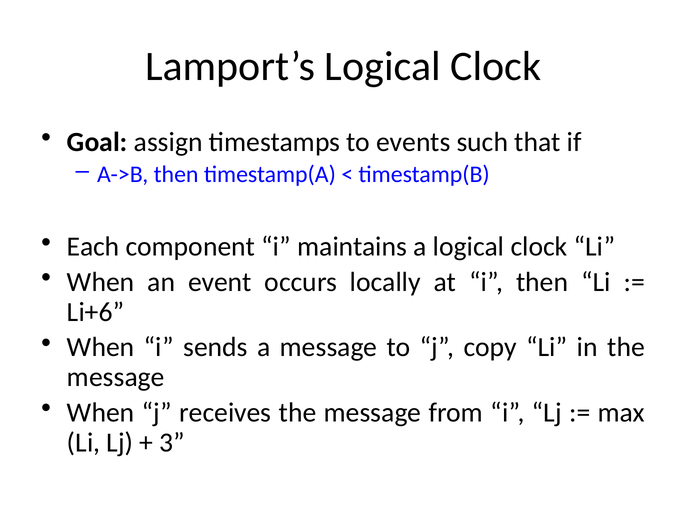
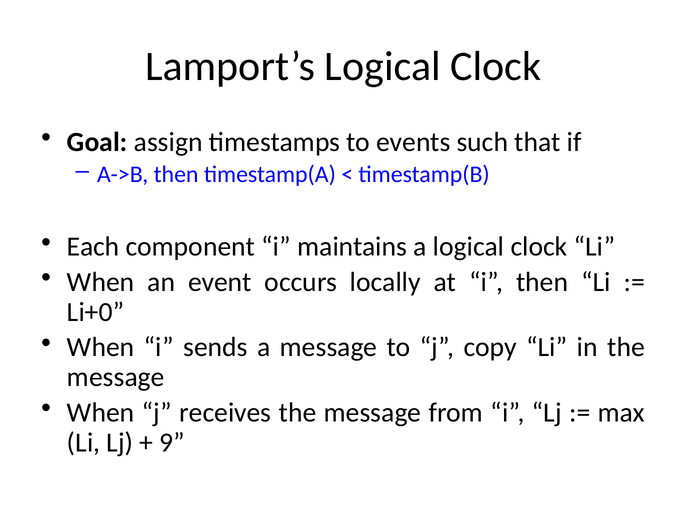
Li+6: Li+6 -> Li+0 (96, 312)
3: 3 -> 9 (172, 443)
